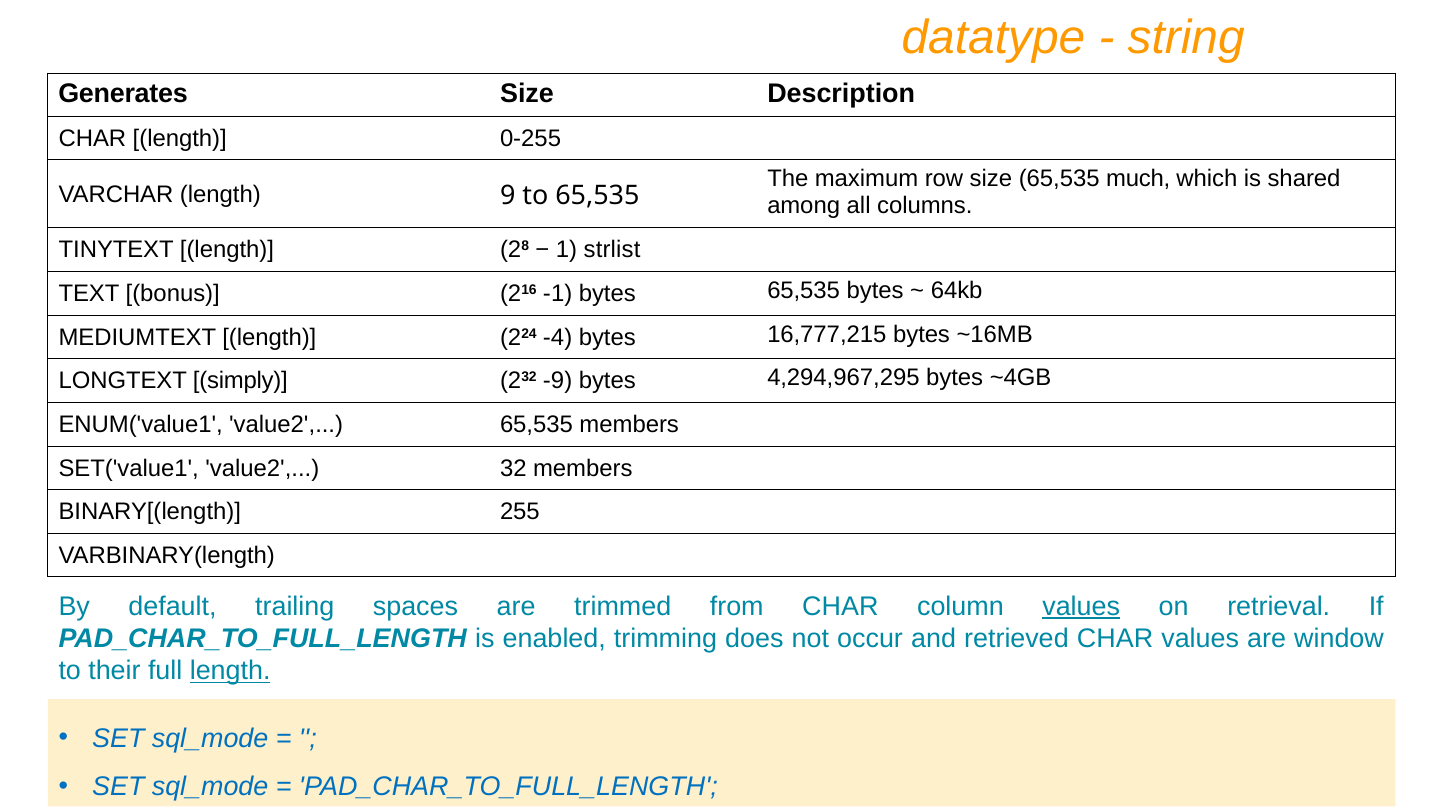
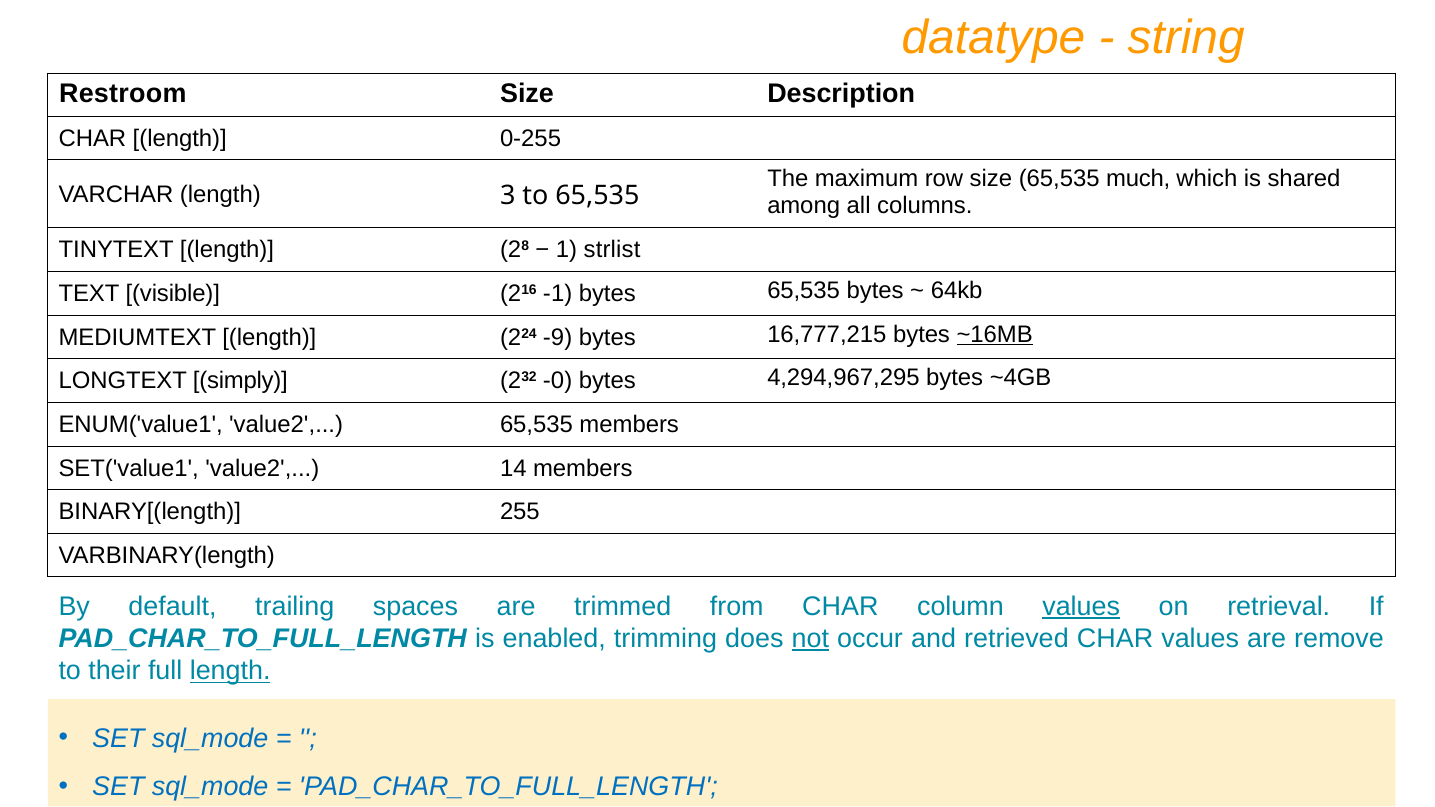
Generates: Generates -> Restroom (123, 94)
9: 9 -> 3 (508, 195)
bonus: bonus -> visible (173, 294)
-4: -4 -> -9 (558, 337)
~16MB underline: none -> present (995, 334)
-9: -9 -> -0 (558, 381)
32: 32 -> 14 (513, 468)
not underline: none -> present (810, 639)
window: window -> remove (1339, 639)
